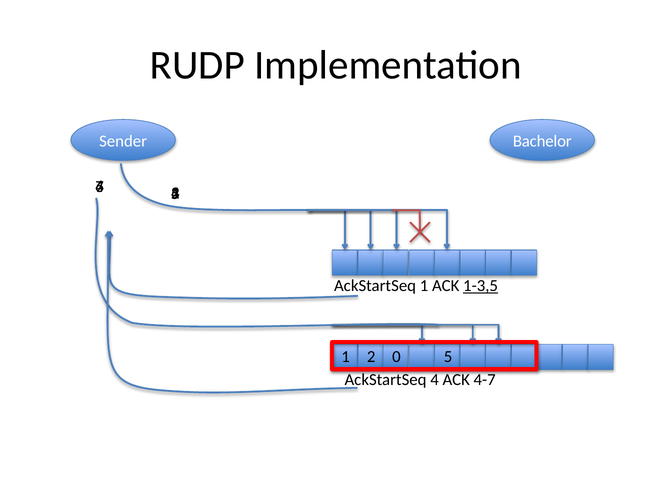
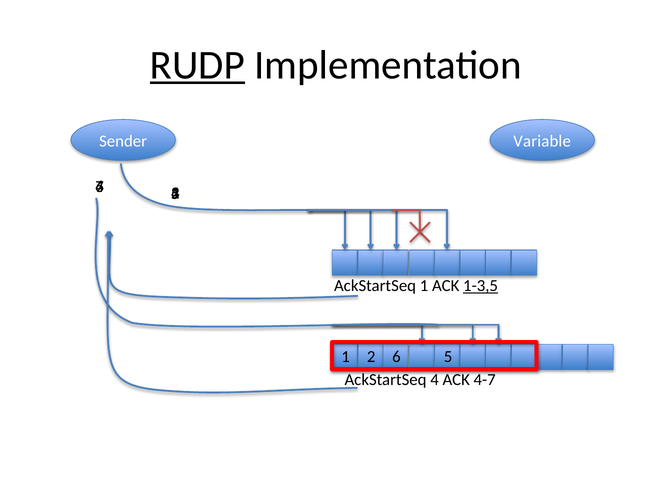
RUDP underline: none -> present (197, 65)
Bachelor: Bachelor -> Variable (542, 141)
0: 0 -> 6 (396, 357)
